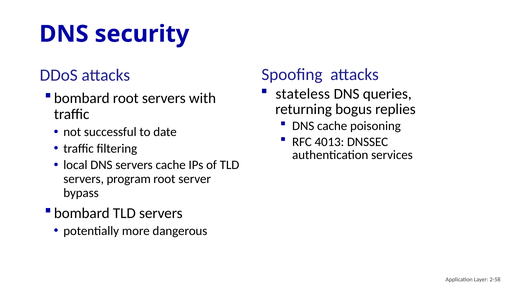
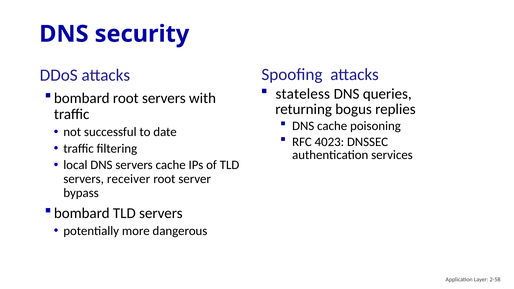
4013: 4013 -> 4023 (329, 142)
program: program -> receiver (129, 179)
